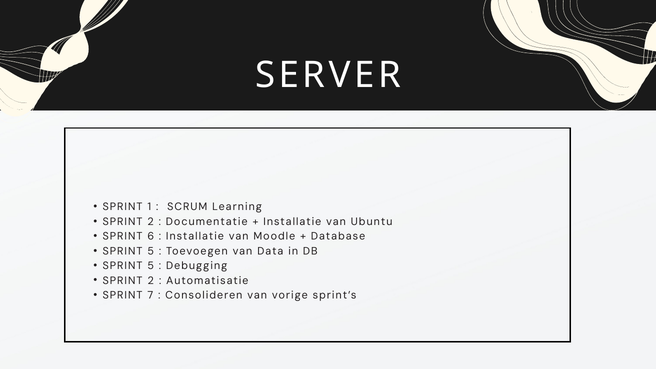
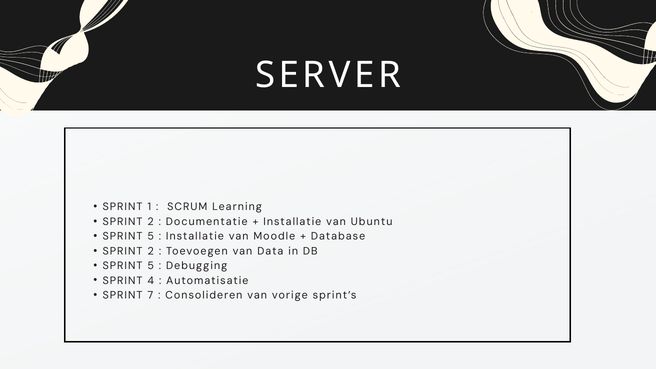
6: 6 -> 5 (151, 236)
5: 5 -> 2 (151, 251)
2: 2 -> 4 (151, 281)
